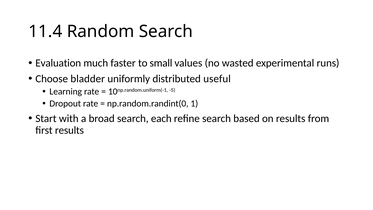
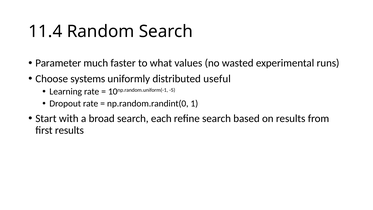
Evaluation: Evaluation -> Parameter (58, 63)
small: small -> what (161, 63)
bladder: bladder -> systems (88, 79)
